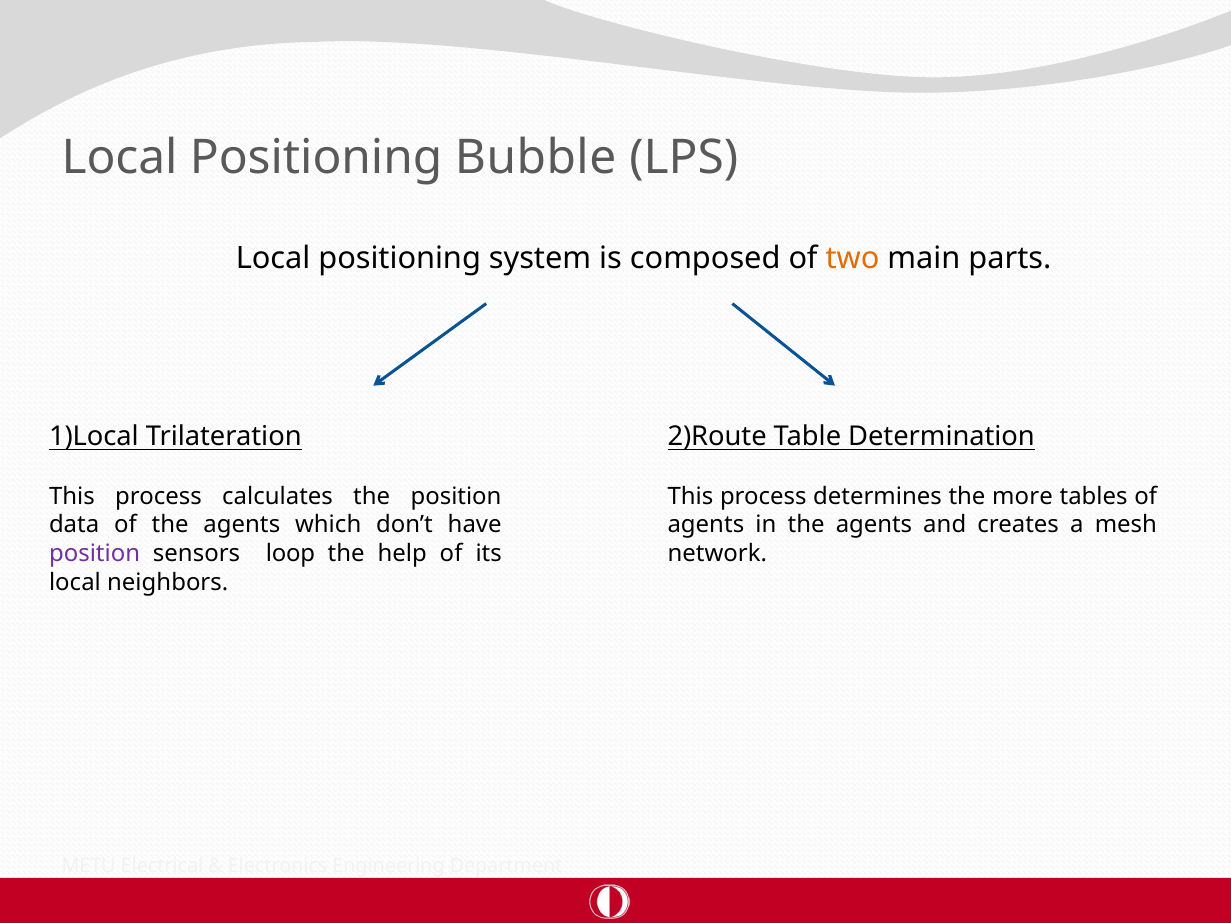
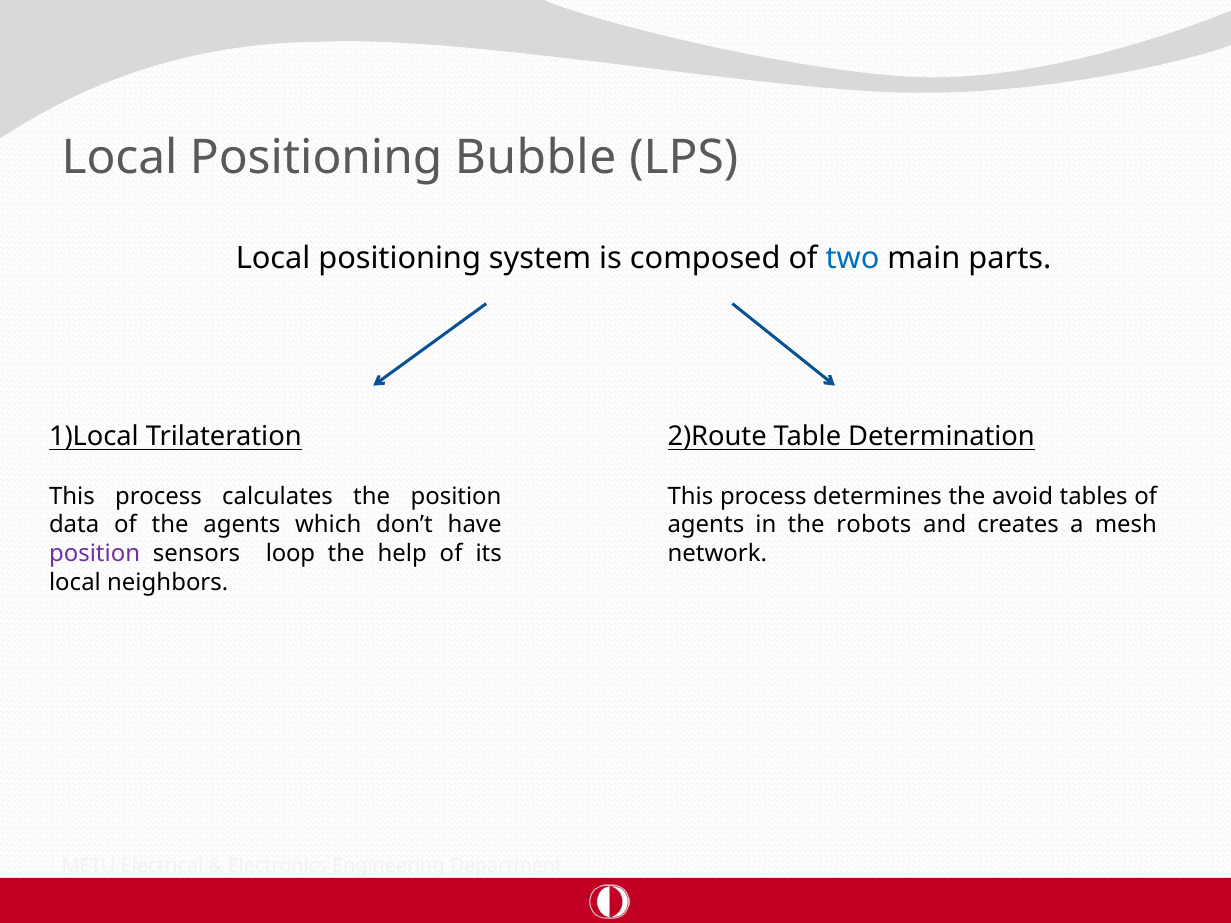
two colour: orange -> blue (853, 259)
more: more -> avoid (1023, 496)
in the agents: agents -> robots (874, 525)
